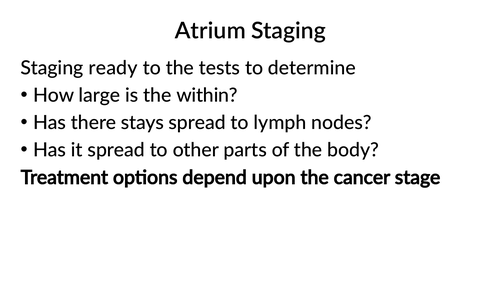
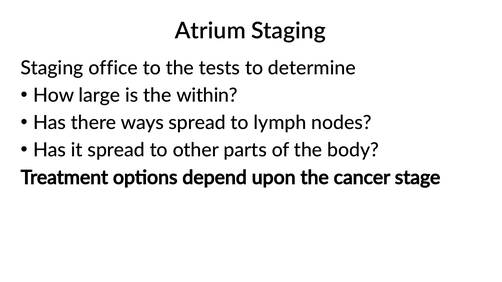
ready: ready -> office (113, 68)
stays: stays -> ways (142, 123)
